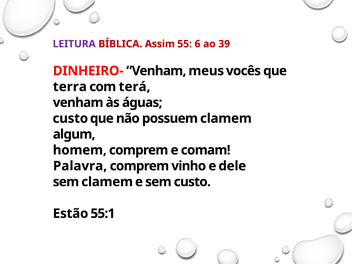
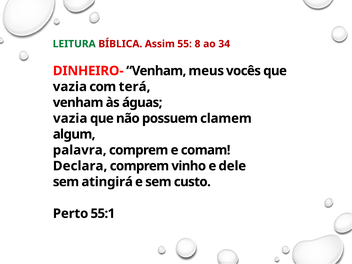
LEITURA colour: purple -> green (74, 44)
6: 6 -> 8 (198, 44)
39: 39 -> 34 (224, 44)
terra: terra -> vazia (70, 87)
custo: custo -> vazia (70, 118)
homem: homem -> palavra (80, 150)
Palavra: Palavra -> Declara (80, 166)
sem clamem: clamem -> atingirá (107, 182)
Estão: Estão -> Perto (71, 214)
